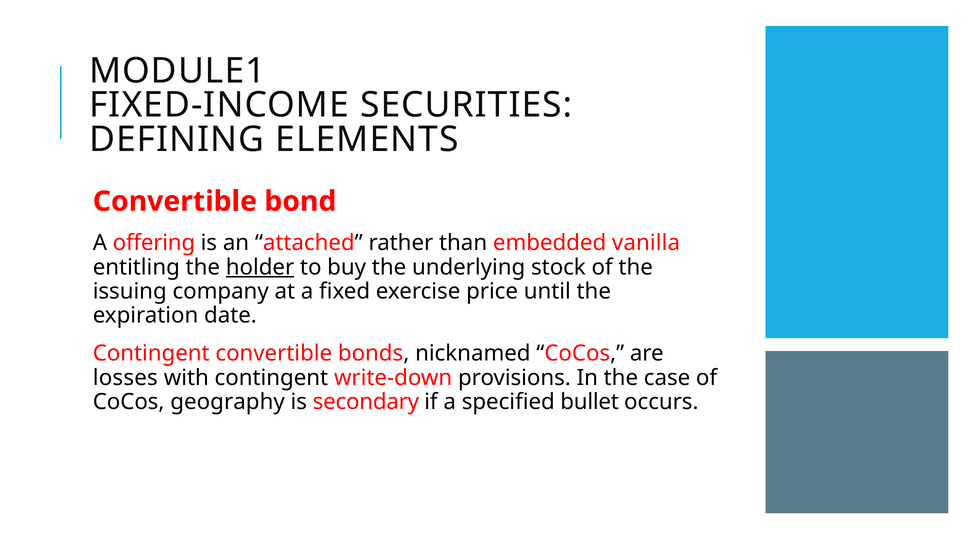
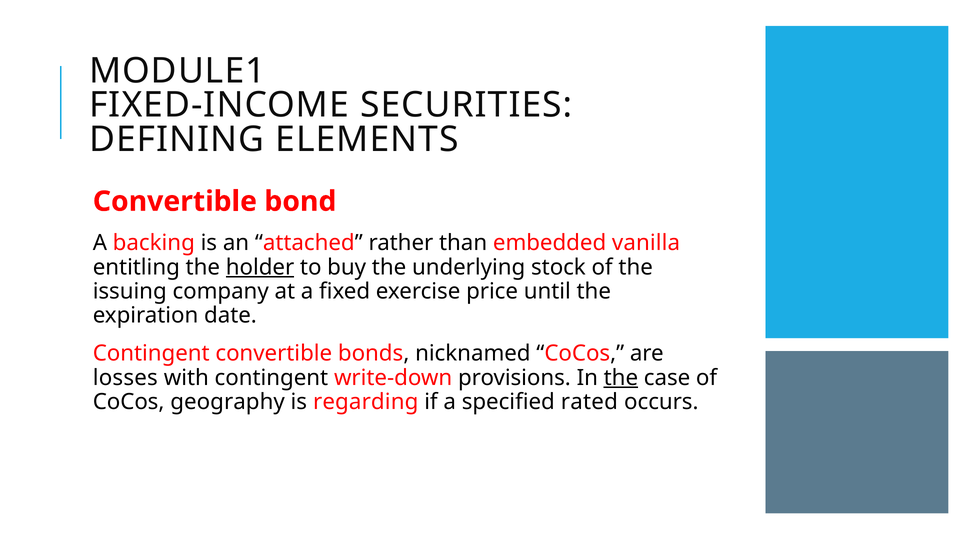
offering: offering -> backing (154, 243)
the underline: none -> present (621, 378)
secondary: secondary -> regarding (366, 402)
bullet: bullet -> rated (589, 402)
